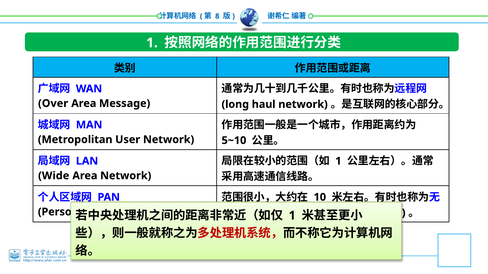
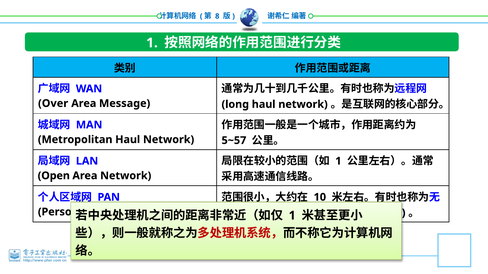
Metropolitan User: User -> Haul (128, 140)
5~10: 5~10 -> 5~57 (234, 141)
Wide: Wide -> Open (54, 176)
